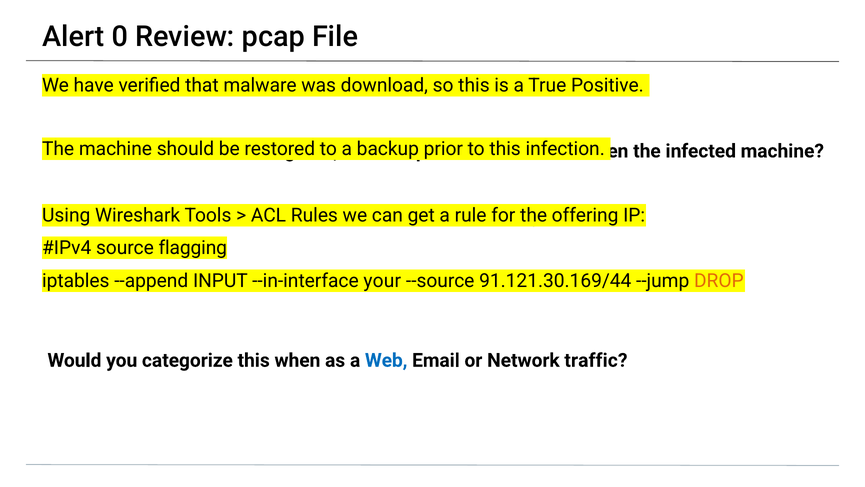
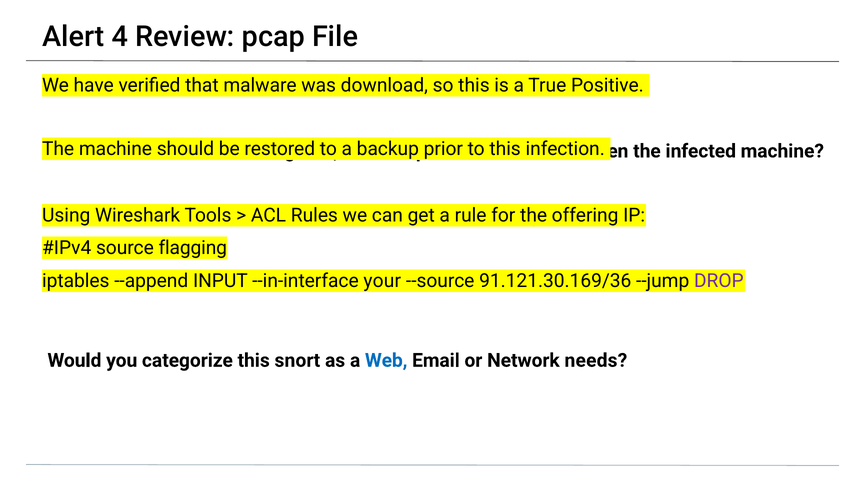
0: 0 -> 4 (120, 37)
91.121.30.169/44: 91.121.30.169/44 -> 91.121.30.169/36 (555, 281)
DROP colour: orange -> purple (719, 281)
this when: when -> snort (297, 360)
Network traffic: traffic -> needs (596, 360)
